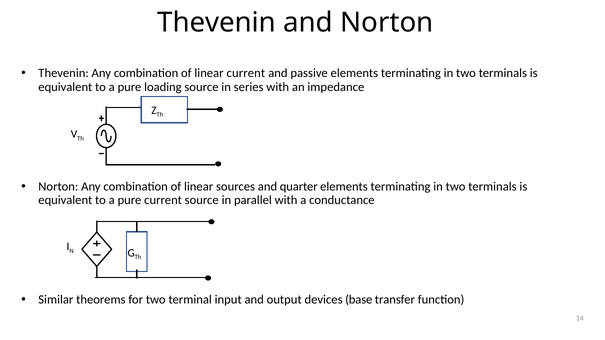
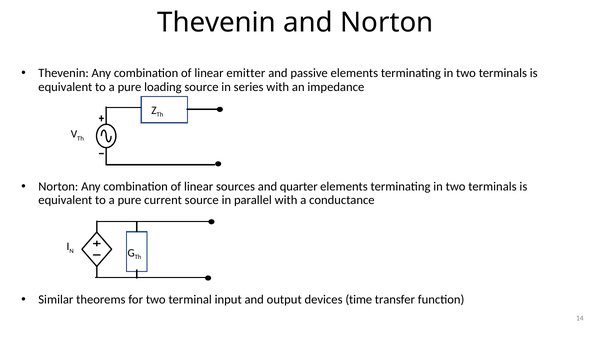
linear current: current -> emitter (246, 73)
base: base -> time (359, 300)
